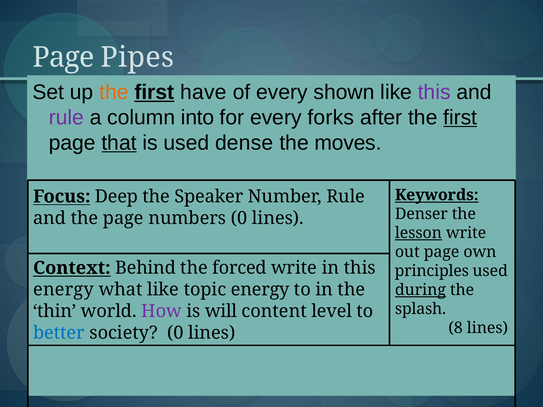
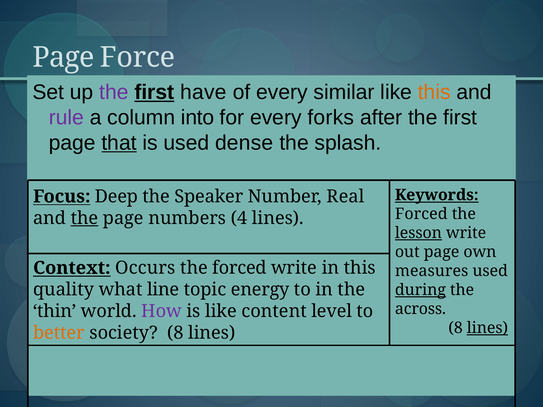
Pipes: Pipes -> Force (138, 57)
the colour: orange -> purple (114, 92)
shown: shown -> similar (344, 92)
this colour: purple -> orange (434, 92)
first underline: present -> none (460, 118)
moves: moves -> splash (348, 143)
Number Rule: Rule -> Real (346, 197)
Denser: Denser -> Forced (421, 214)
the underline: none -> present (85, 218)
numbers 0: 0 -> 4 (239, 218)
Behind: Behind -> Occurs (145, 268)
principles: principles -> measures (432, 271)
energy: energy -> quality (64, 290)
what like: like -> line (163, 290)
splash: splash -> across (420, 309)
is will: will -> like (221, 311)
lines underline: none -> present (487, 328)
better colour: blue -> orange (59, 333)
society 0: 0 -> 8 (175, 333)
